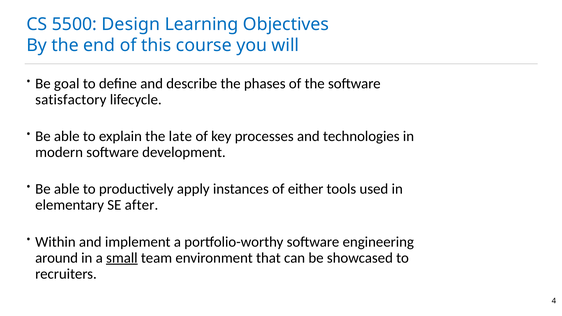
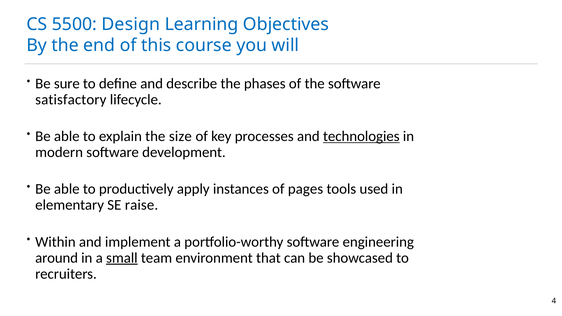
goal: goal -> sure (67, 84)
late: late -> size (180, 136)
technologies underline: none -> present (361, 136)
either: either -> pages (305, 189)
after: after -> raise (142, 205)
